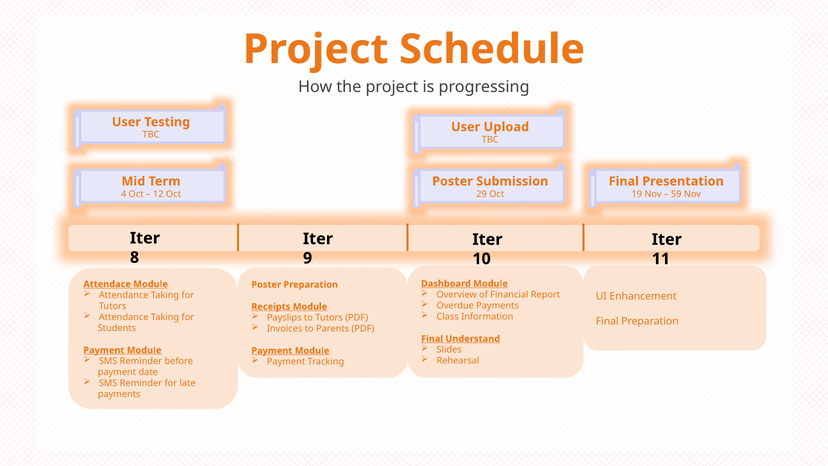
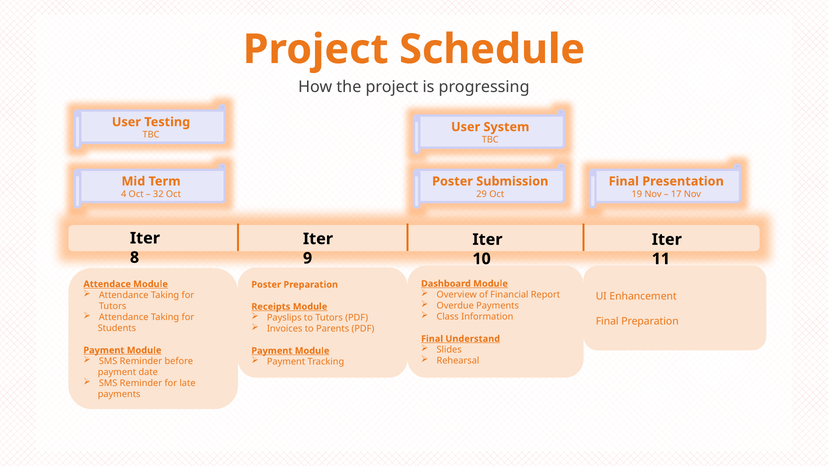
Upload: Upload -> System (506, 127)
12: 12 -> 32 (158, 194)
59: 59 -> 17 (676, 194)
